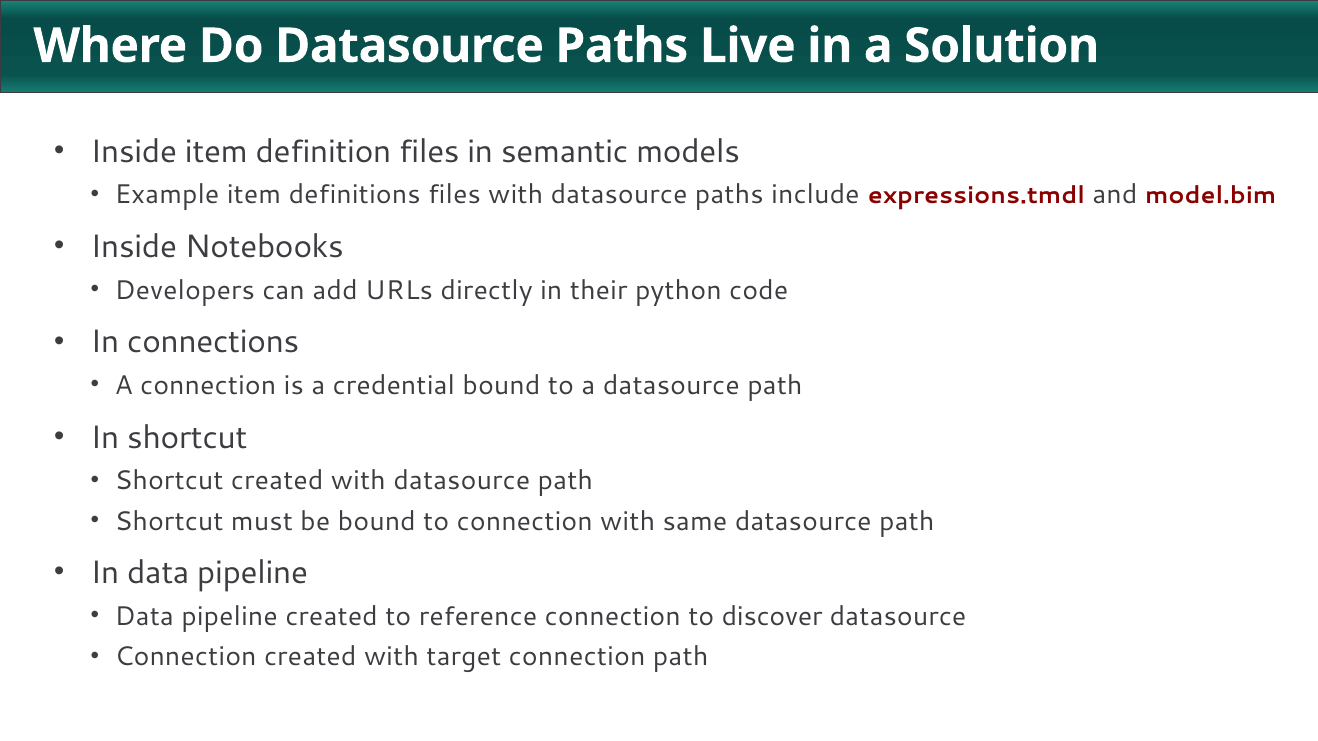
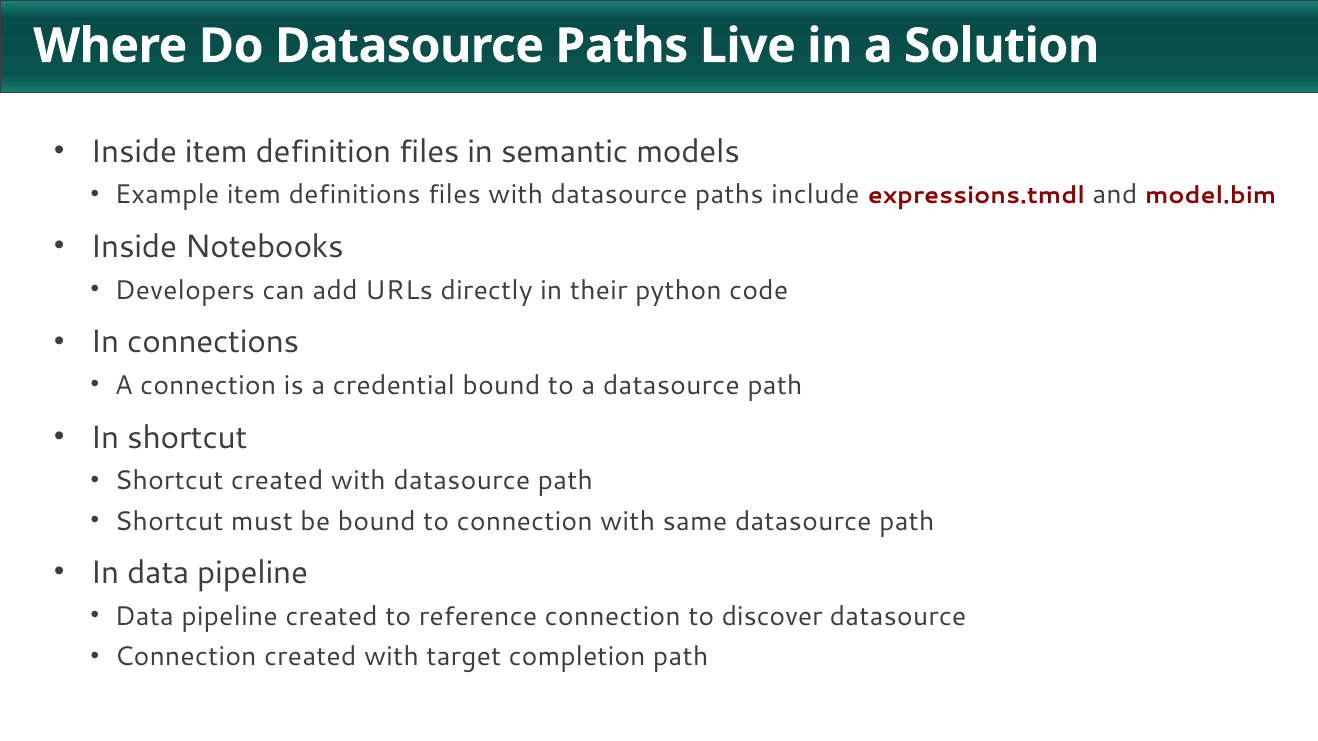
target connection: connection -> completion (577, 657)
